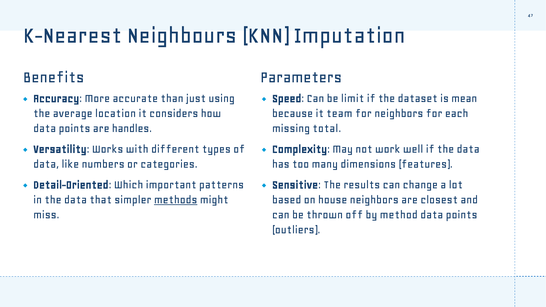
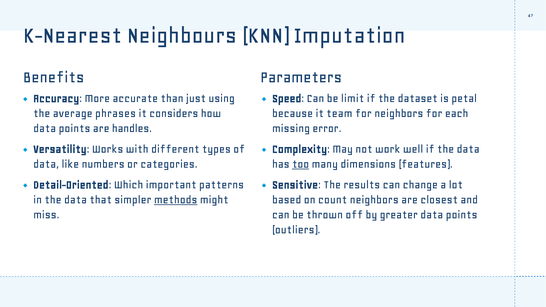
mean: mean -> petal (464, 98)
location: location -> phrases (116, 113)
total: total -> error (327, 128)
too underline: none -> present (301, 164)
house: house -> count (333, 199)
method: method -> greater (399, 214)
